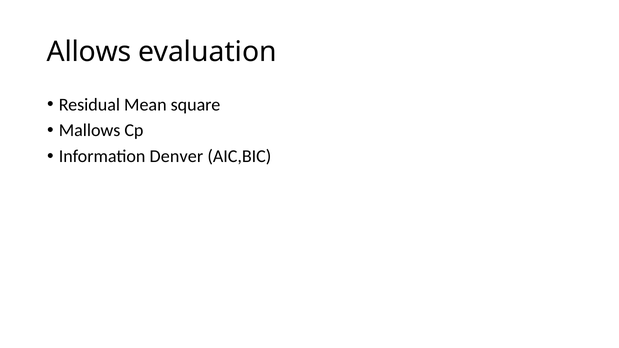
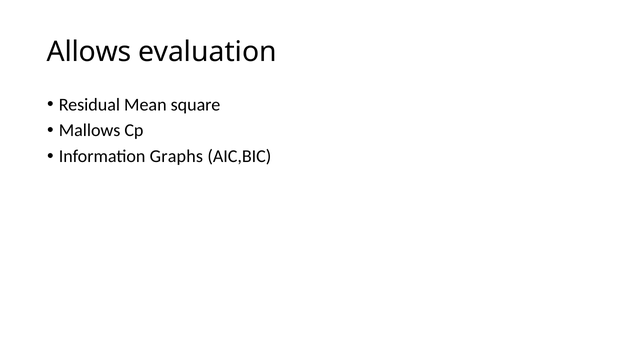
Denver: Denver -> Graphs (176, 157)
